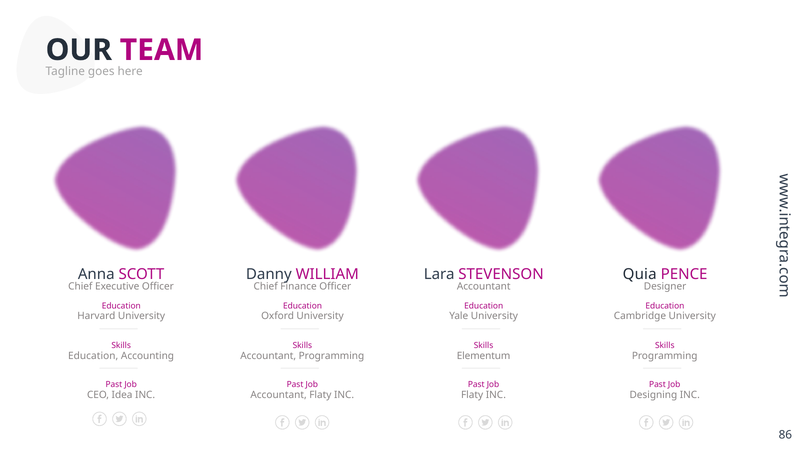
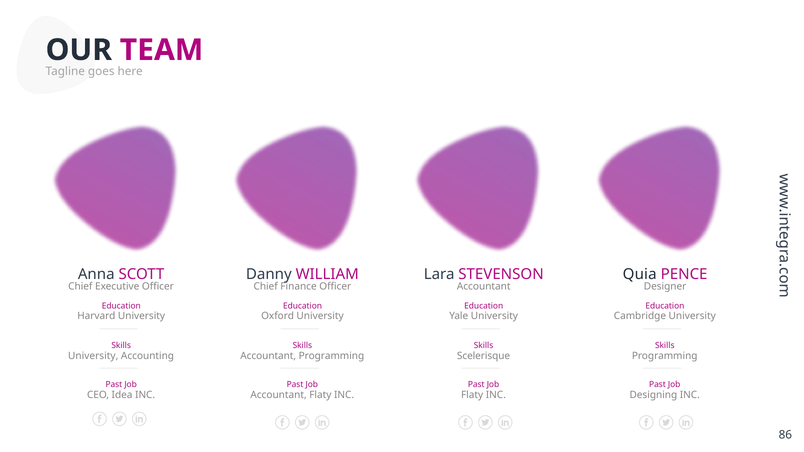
Education: Education -> University (93, 356)
Elementum: Elementum -> Scelerisque (484, 356)
